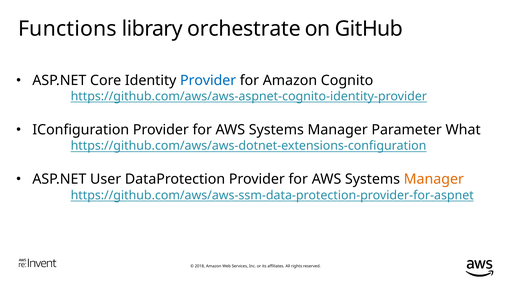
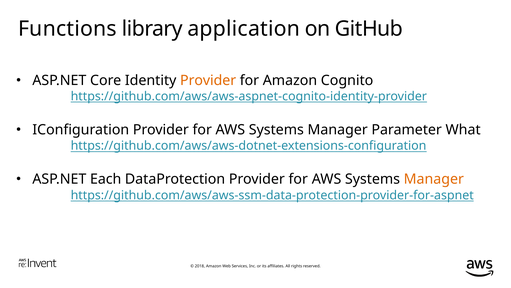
orchestrate: orchestrate -> application (244, 29)
Provider colour: blue -> orange (208, 80)
User: User -> Each (106, 179)
